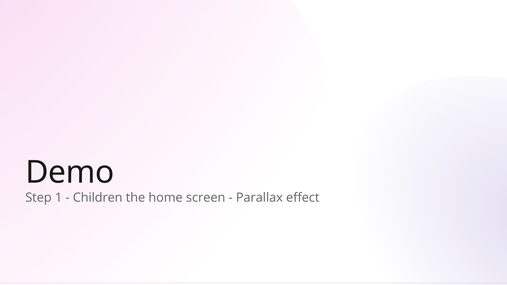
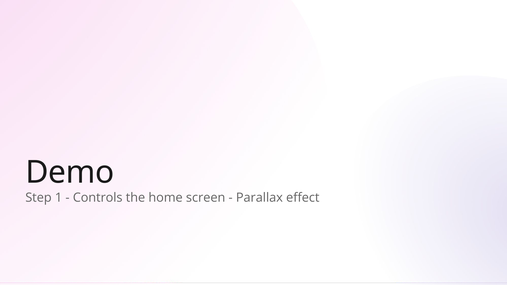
Children: Children -> Controls (98, 198)
